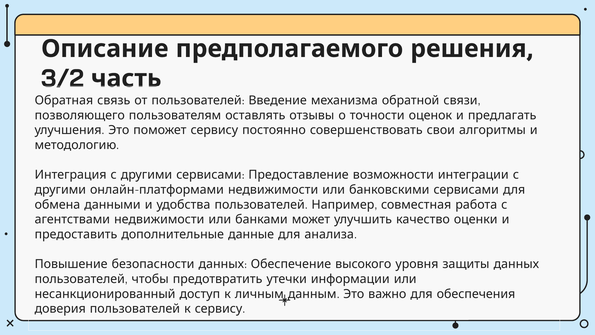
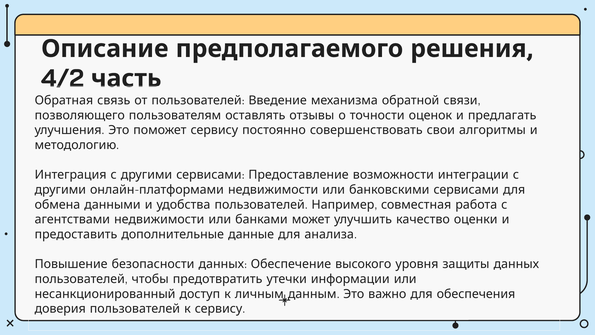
3/2: 3/2 -> 4/2 (63, 78)
